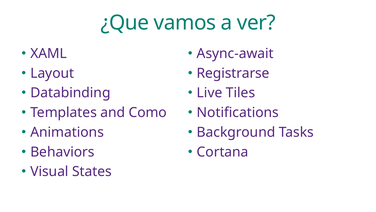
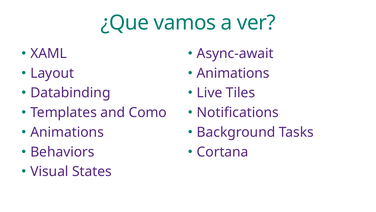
Registrarse: Registrarse -> Animations (233, 73)
